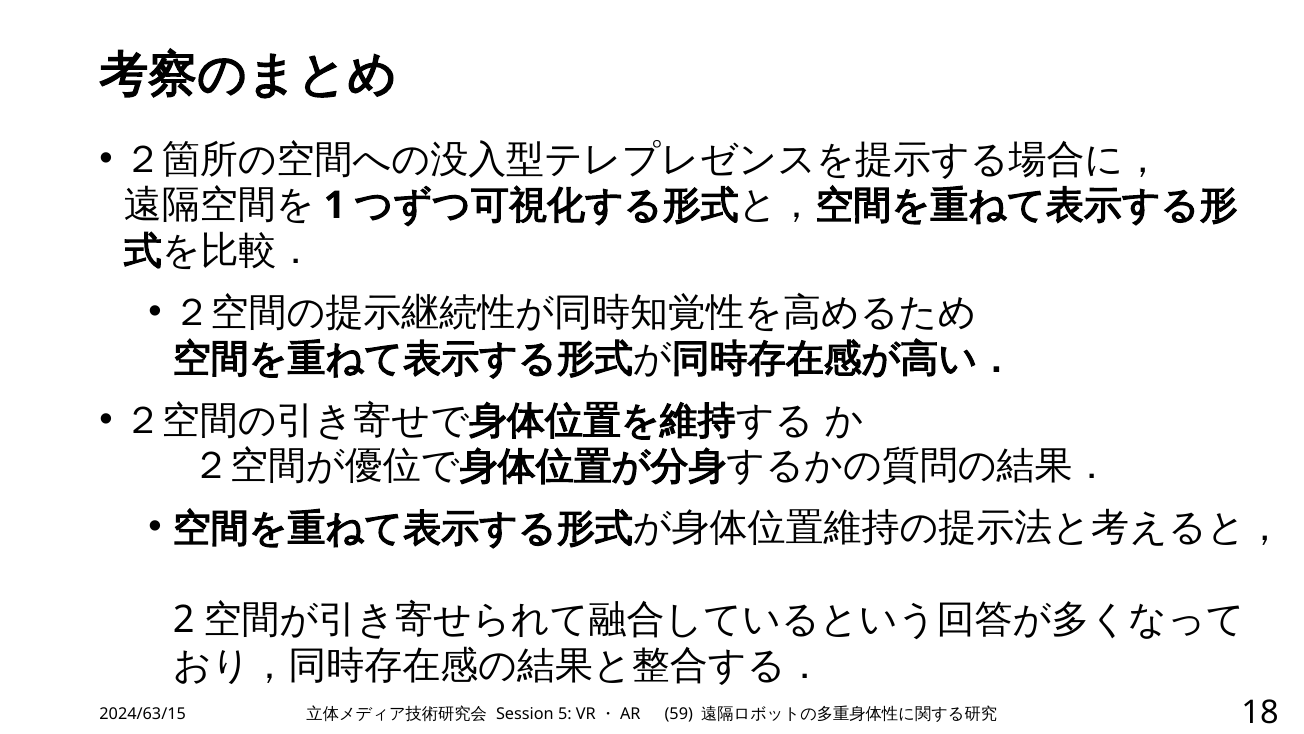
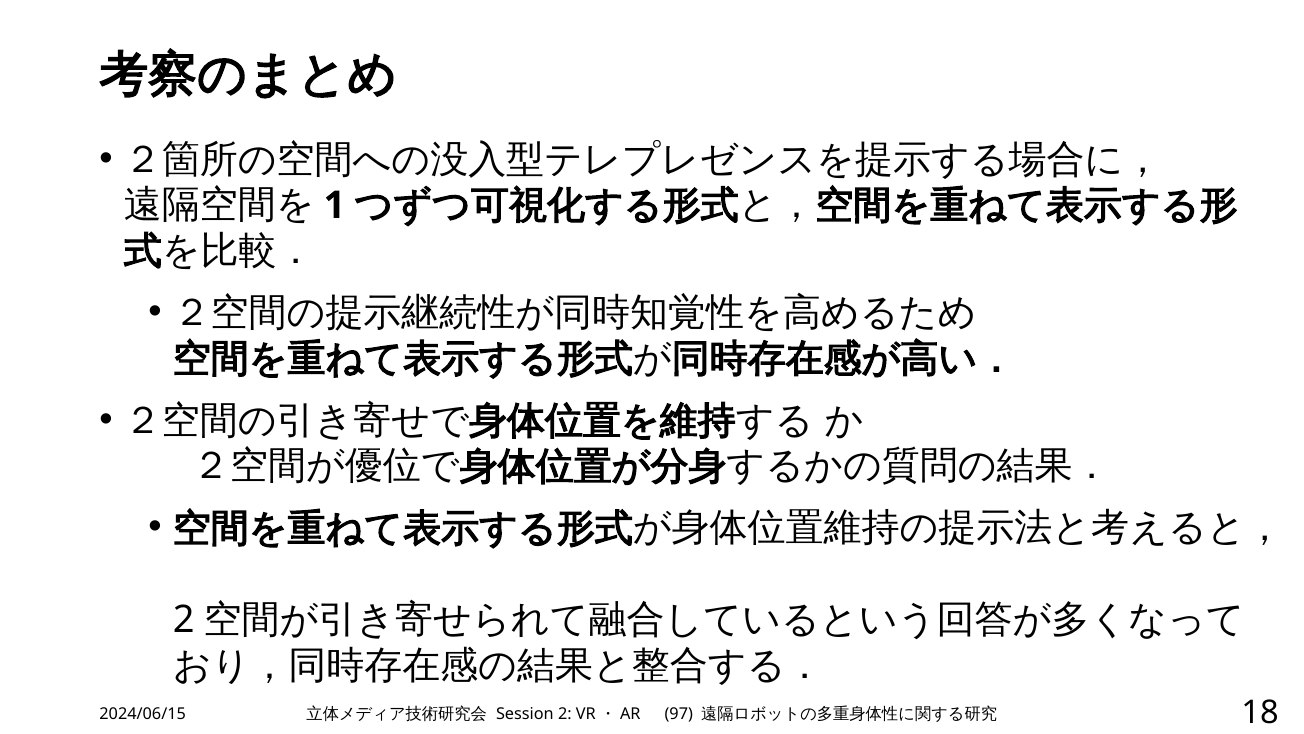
2024/63/15: 2024/63/15 -> 2024/06/15 (143, 714)
Session 5: 5 -> 2 (565, 714)
59: 59 -> 97 (679, 714)
